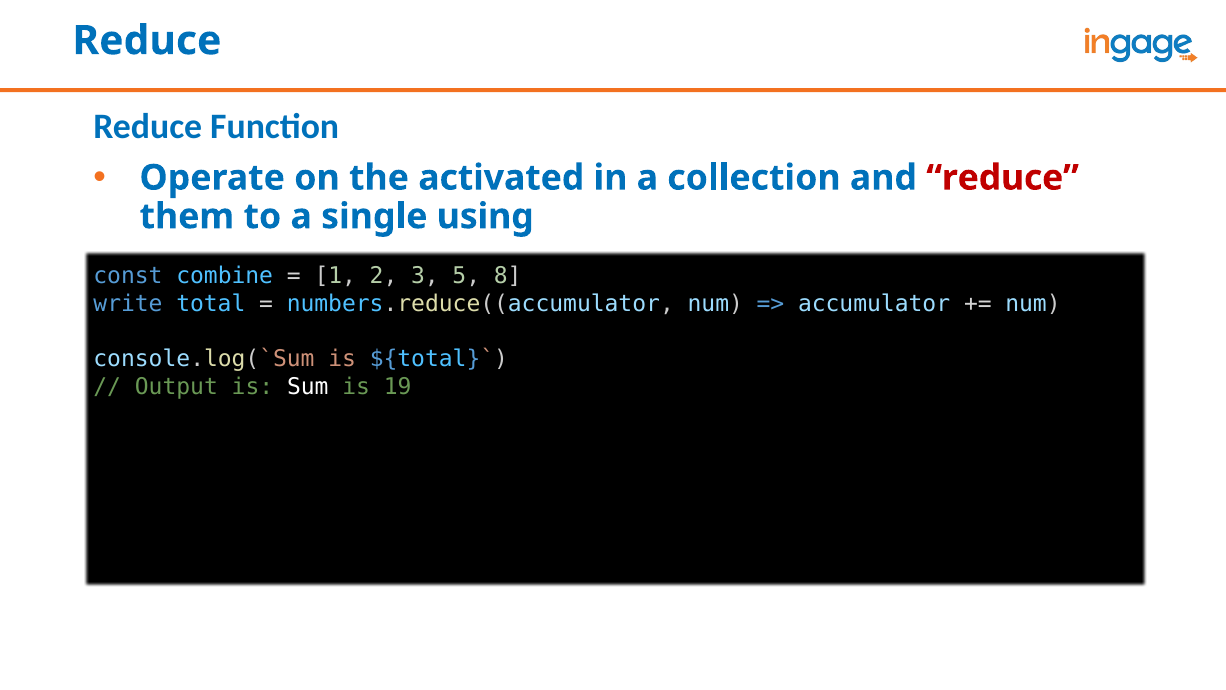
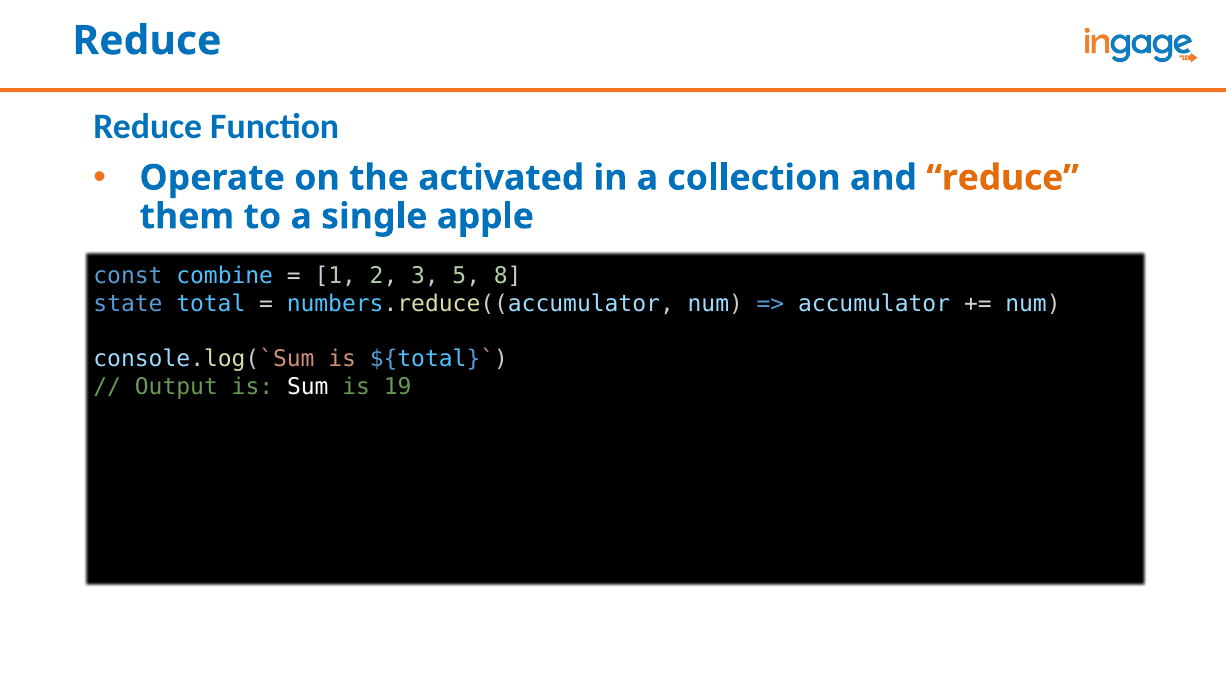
reduce colour: red -> orange (1003, 178)
using: using -> apple (485, 216)
write: write -> state (128, 304)
